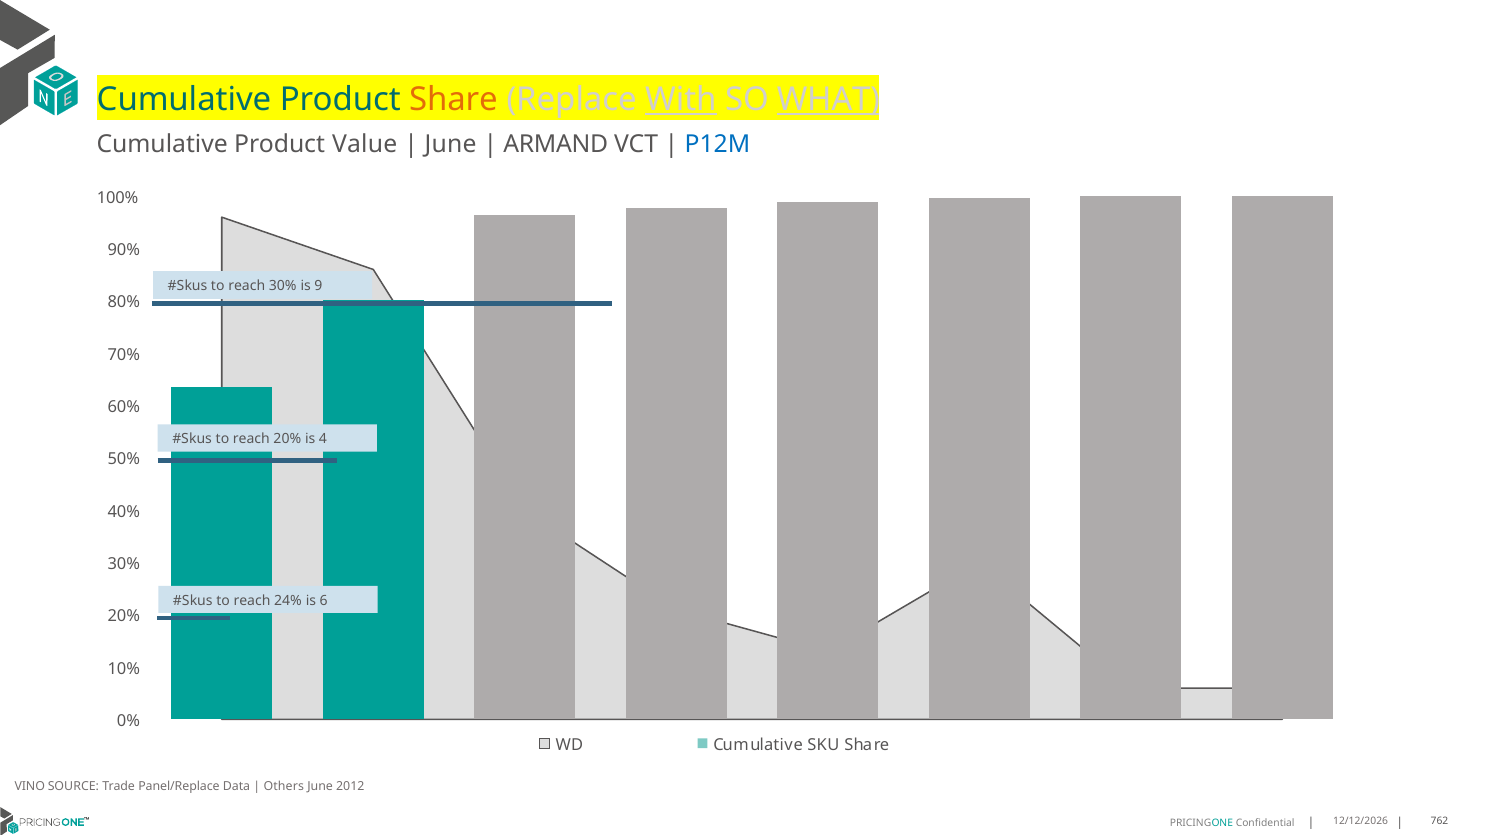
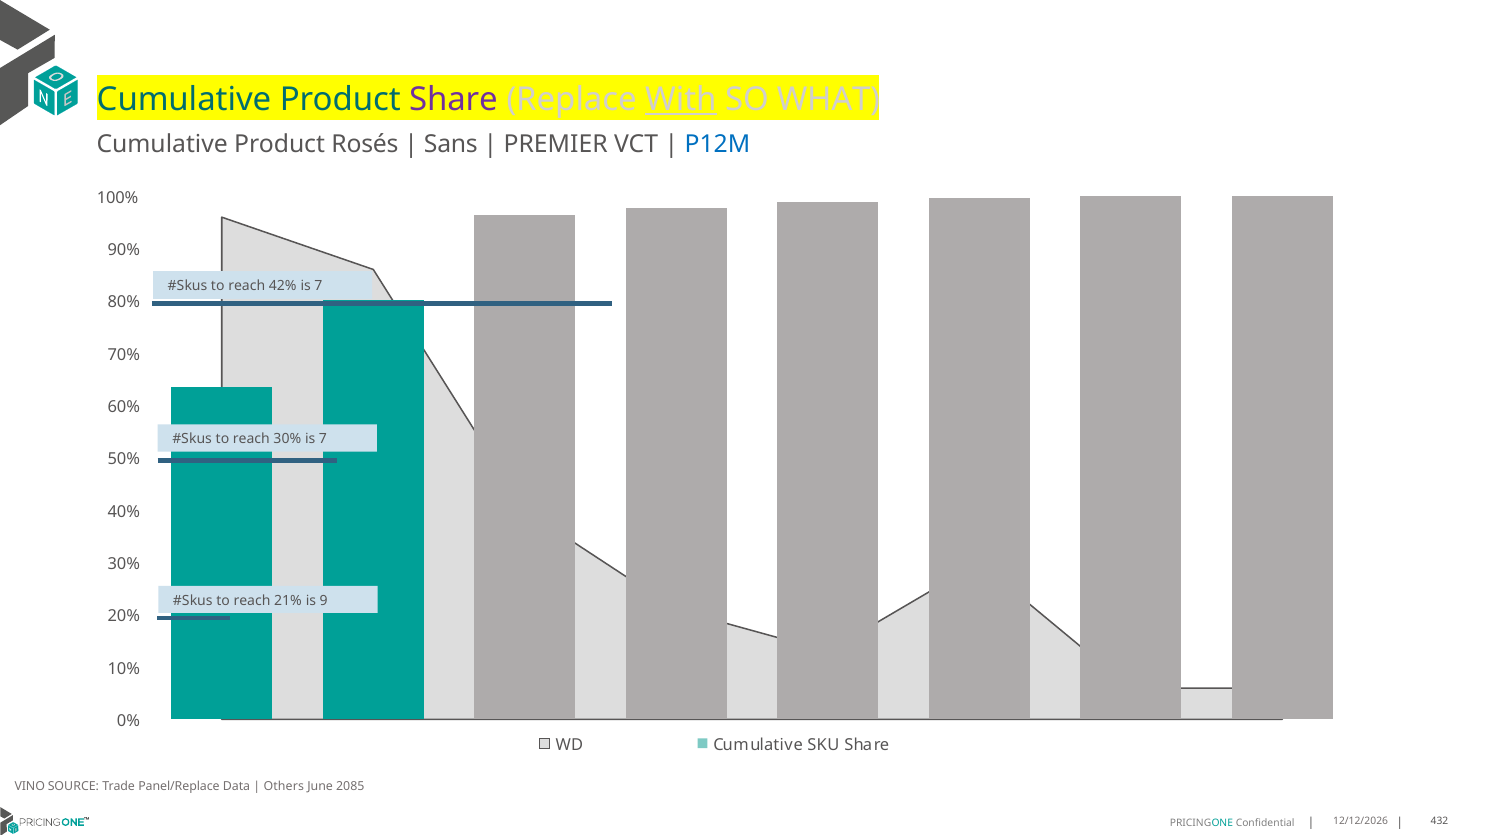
Share colour: orange -> purple (453, 100)
WHAT underline: present -> none (828, 100)
Value: Value -> Rosés (365, 145)
June: June -> Sans (451, 145)
ARMAND: ARMAND -> PREMIER (556, 145)
reach 30%: 30% -> 42% (283, 286)
9: 9 -> 7 (318, 286)
reach 20%: 20% -> 30% (287, 439)
4: 4 -> 7 (323, 439)
24%: 24% -> 21% (288, 601)
6: 6 -> 9 (324, 601)
2012: 2012 -> 2085 (350, 787)
762: 762 -> 432 (1440, 821)
